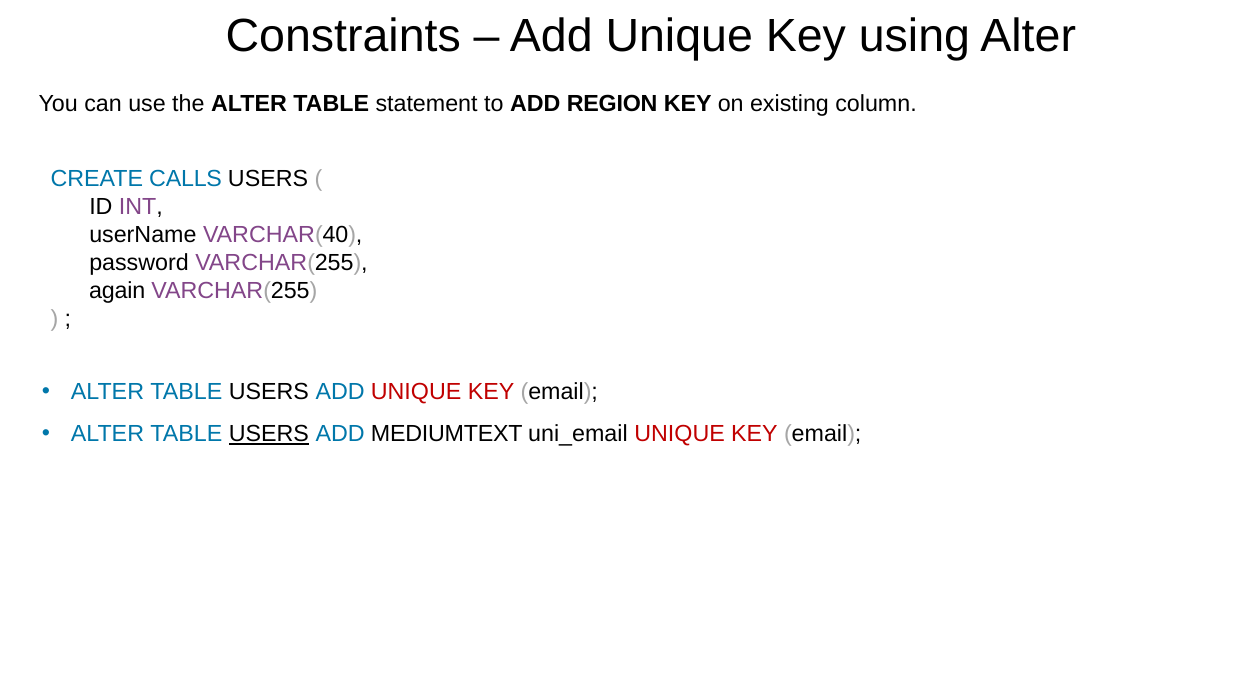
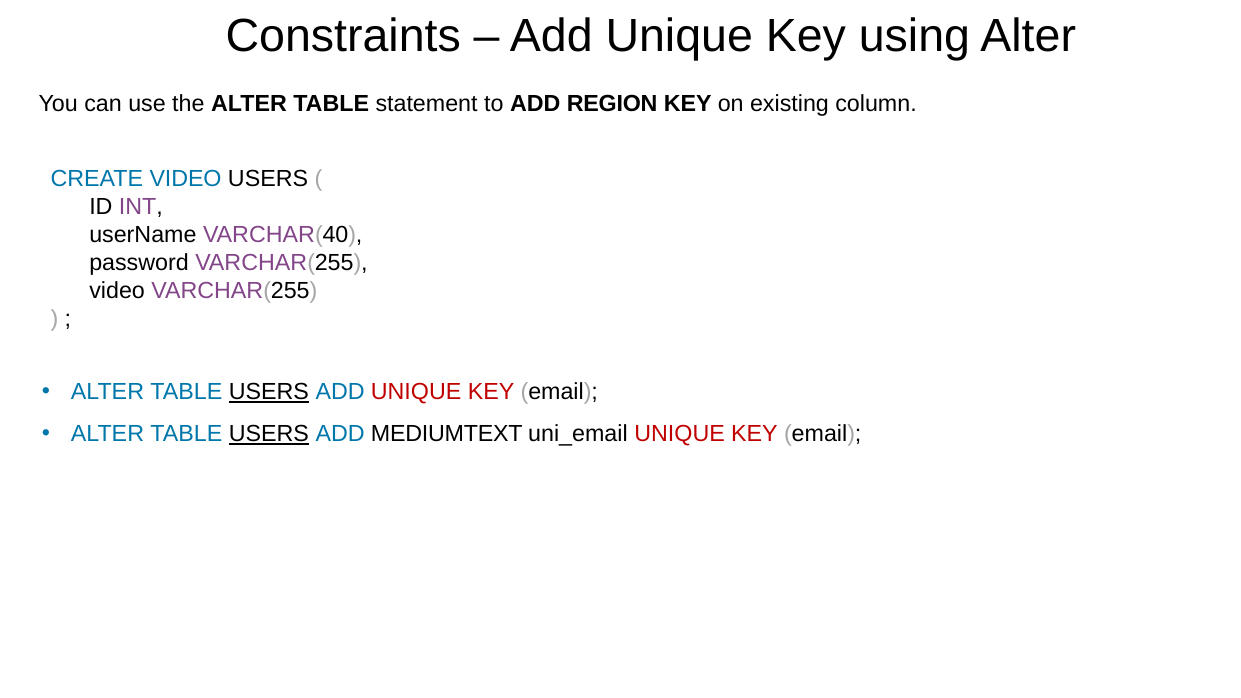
CREATE CALLS: CALLS -> VIDEO (186, 179)
again: again -> video (117, 291)
USERS underline: none -> present (269, 392)
